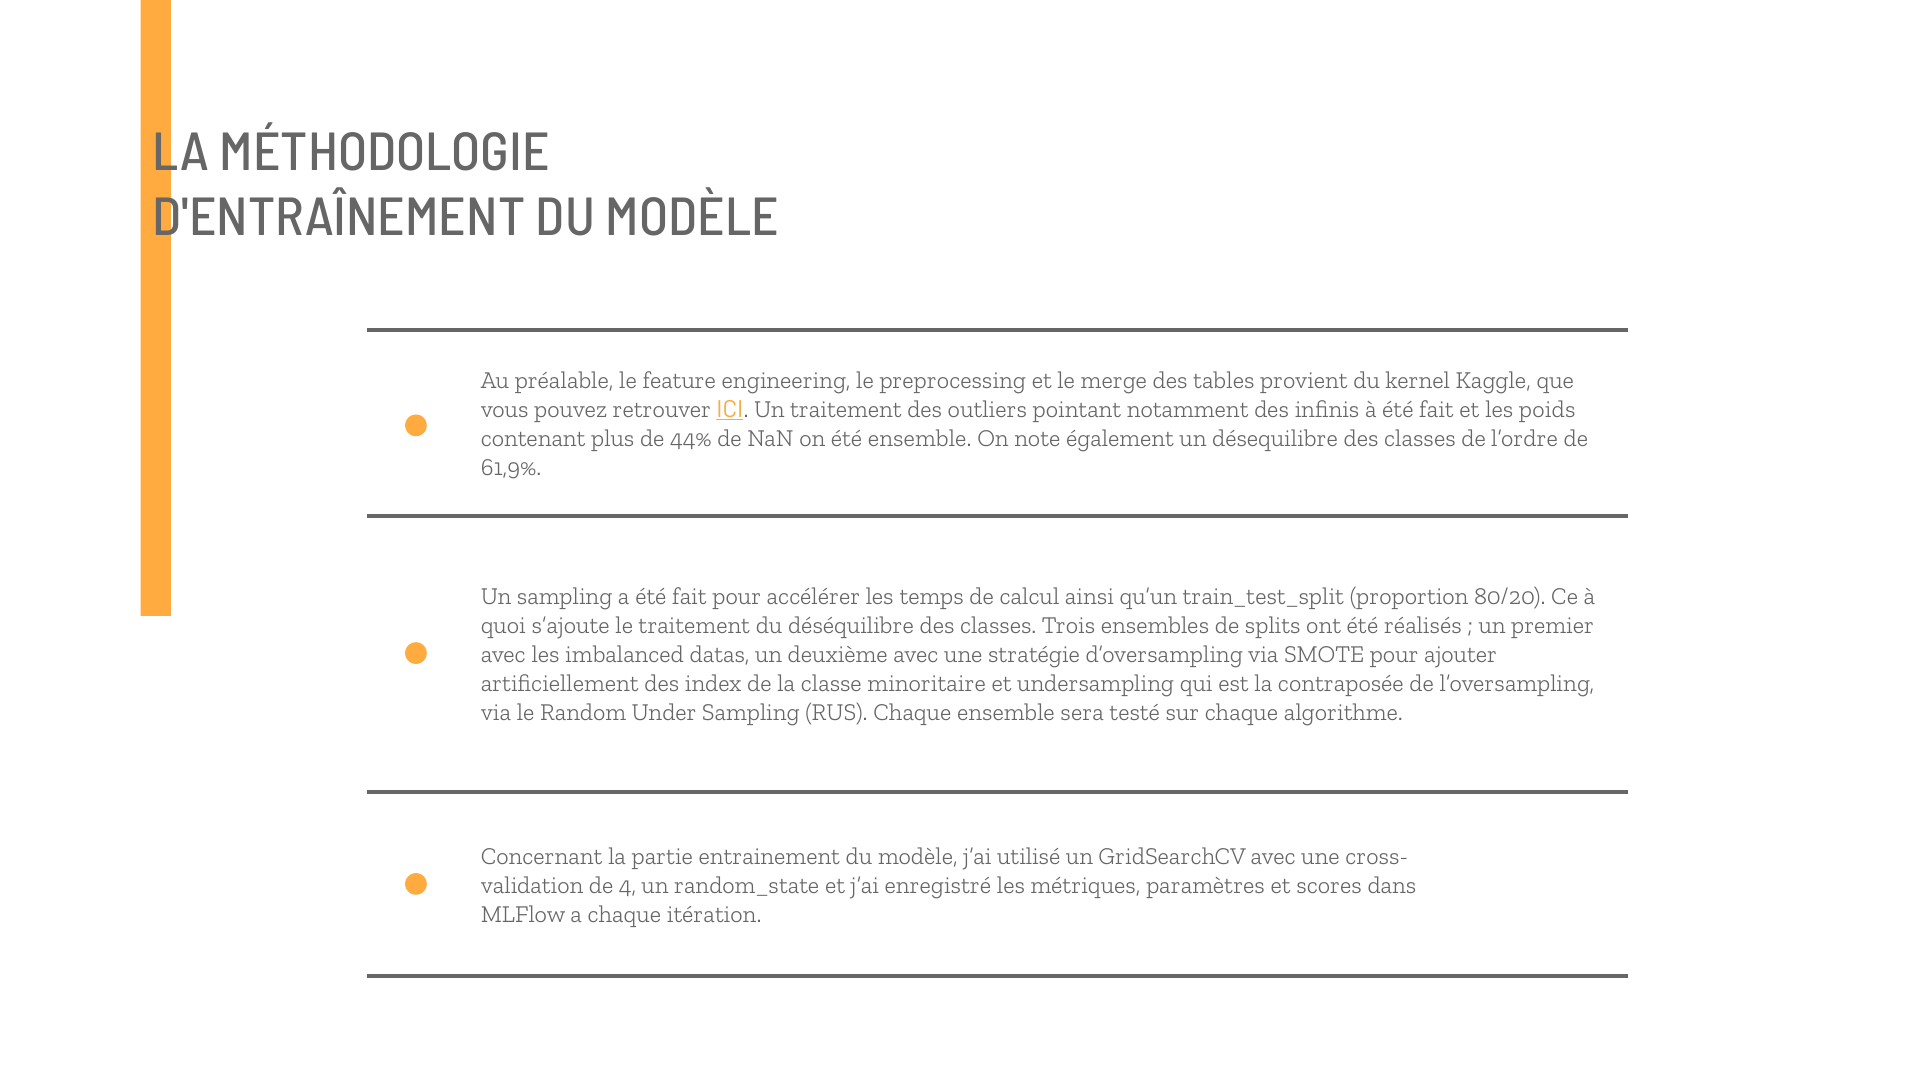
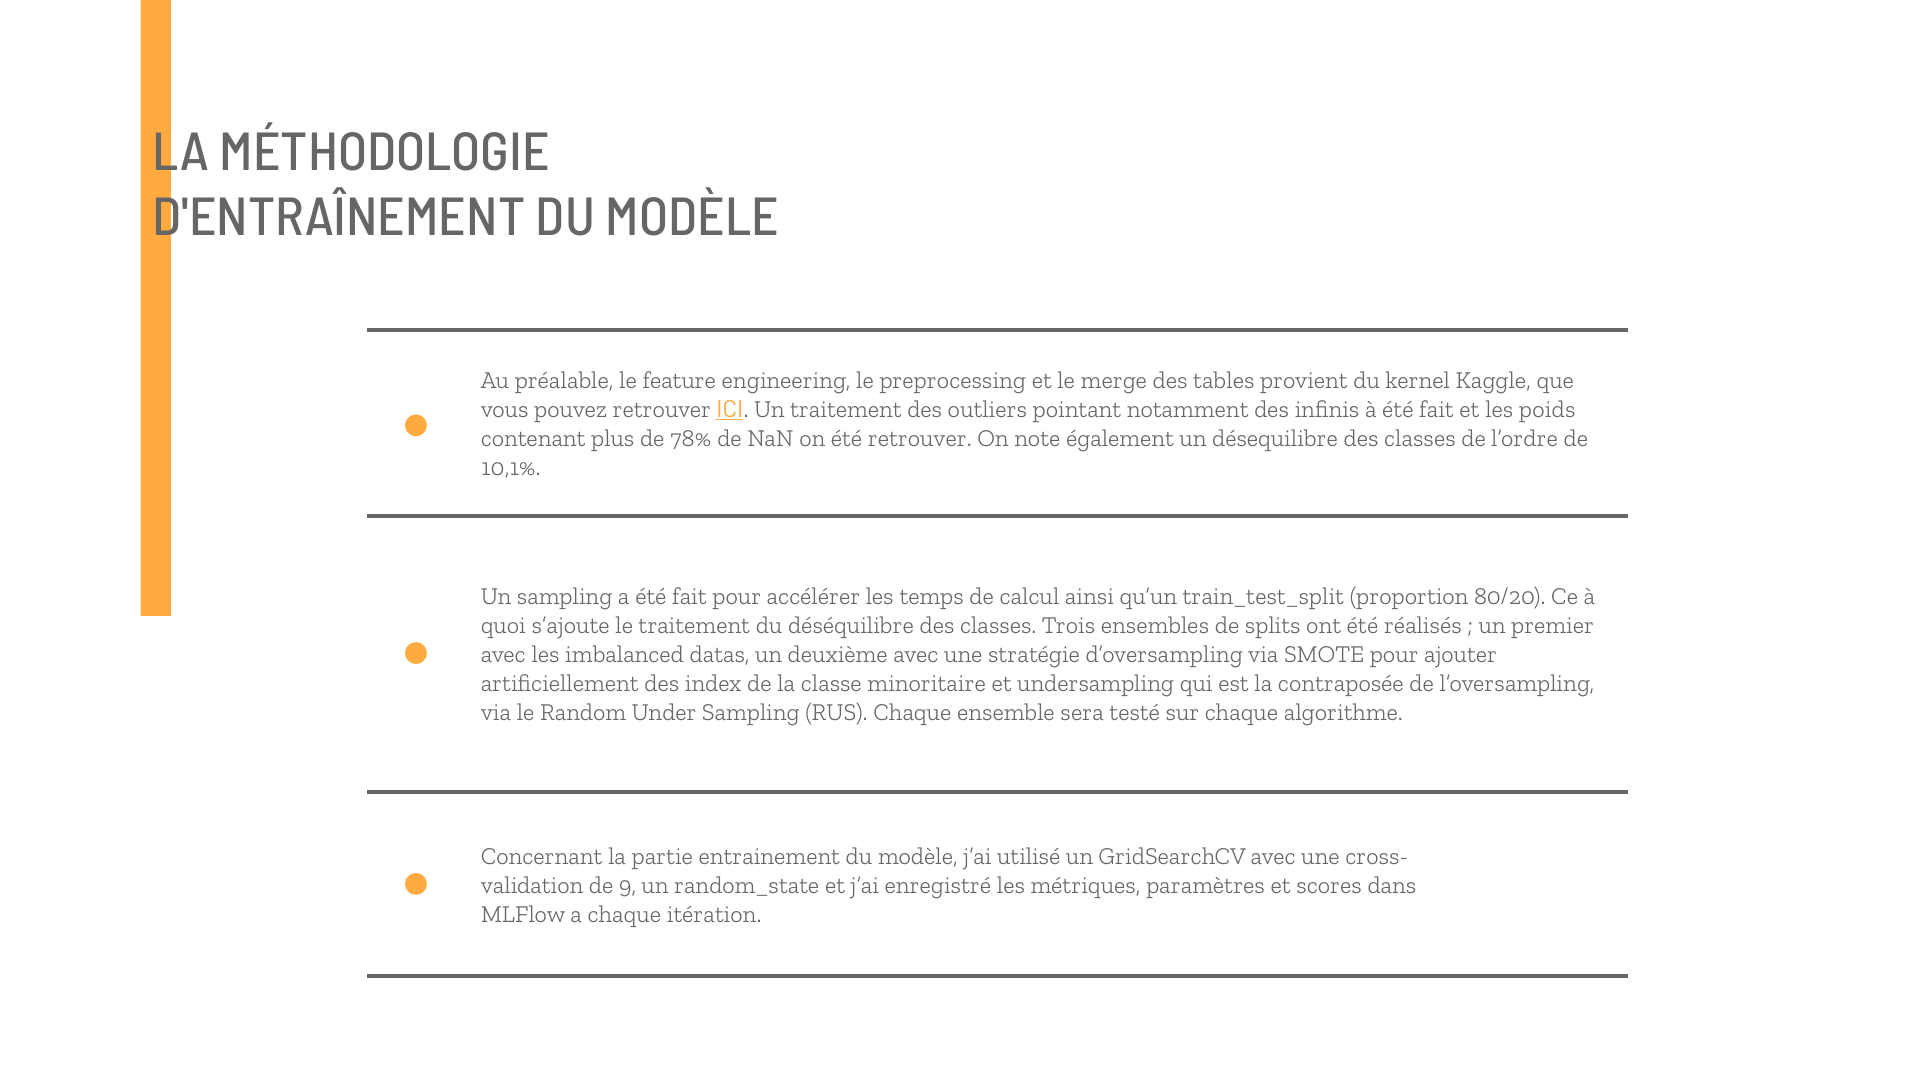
44%: 44% -> 78% (691, 438)
été ensemble: ensemble -> retrouver (920, 438)
61,9%: 61,9% -> 10,1% (511, 467)
4: 4 -> 9 (628, 885)
